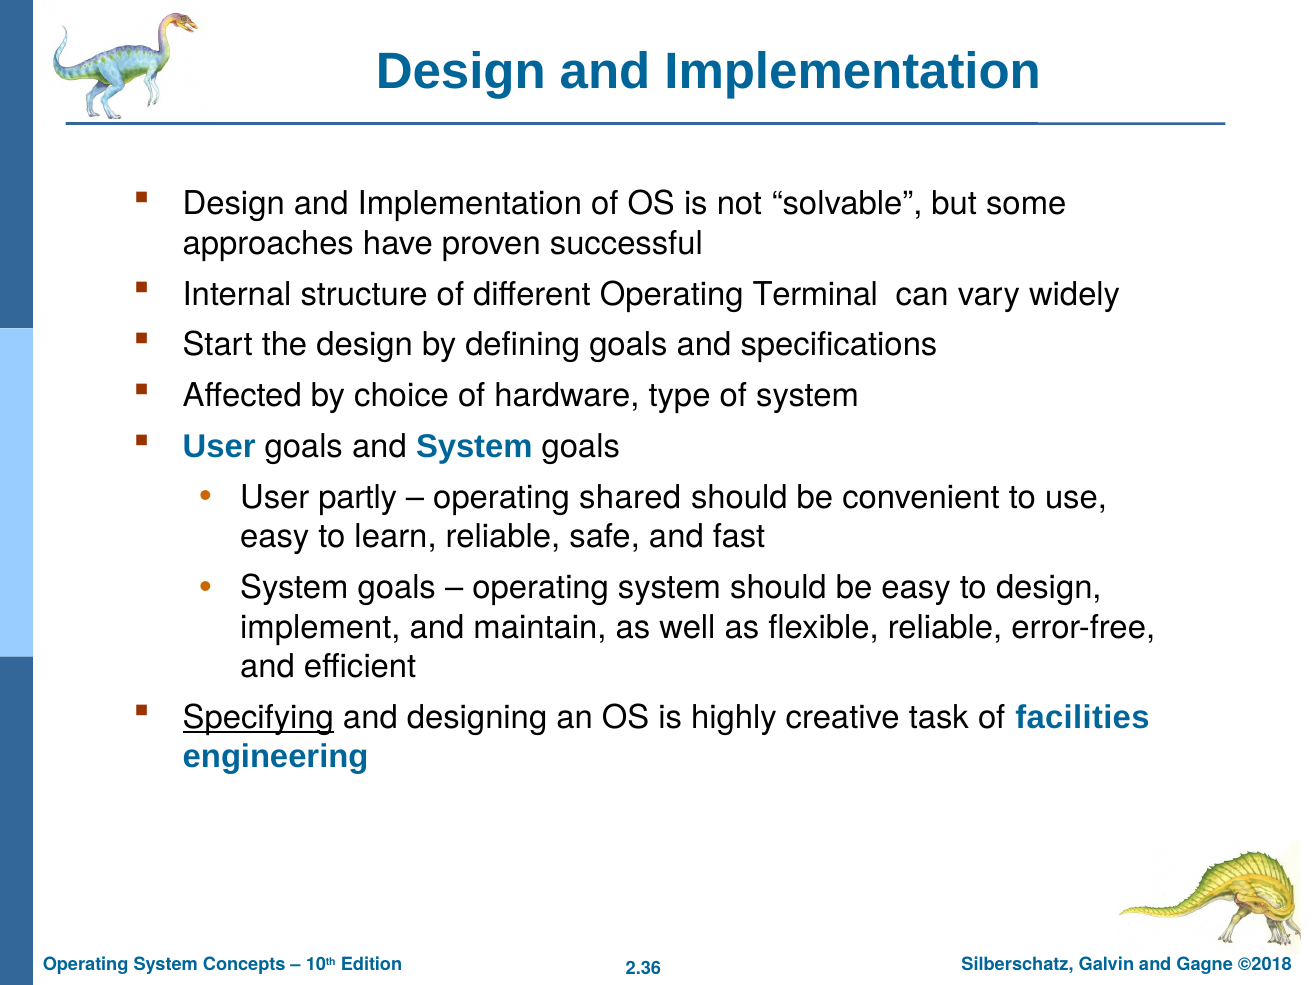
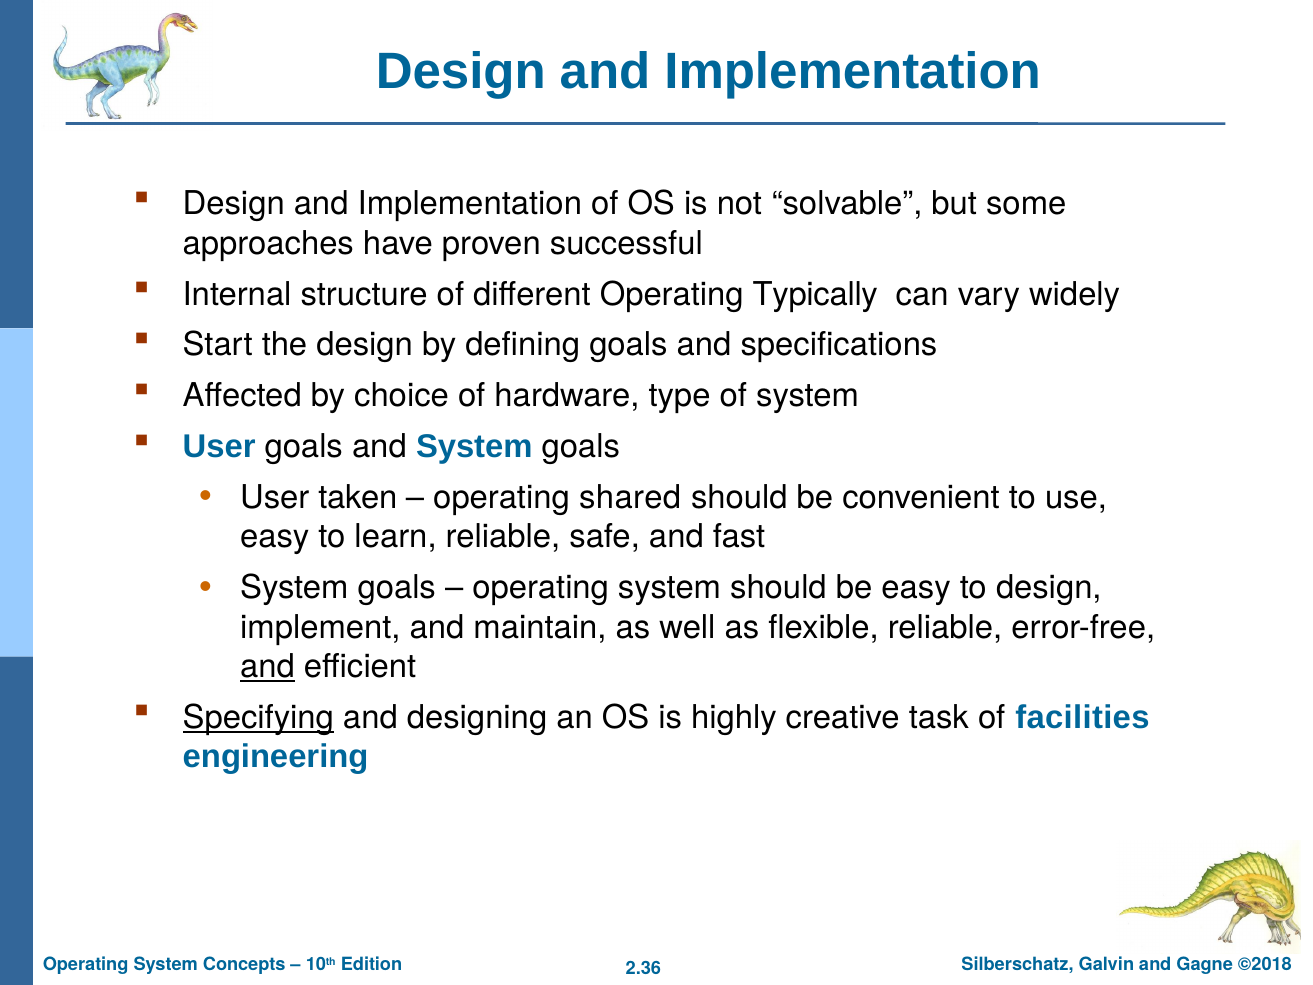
Terminal: Terminal -> Typically (815, 294)
partly: partly -> taken (358, 498)
and underline: none -> present (267, 667)
